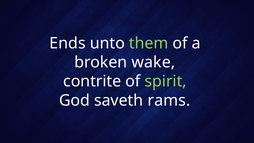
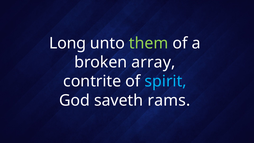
Ends: Ends -> Long (68, 43)
wake: wake -> array (153, 62)
spirit colour: light green -> light blue (166, 81)
